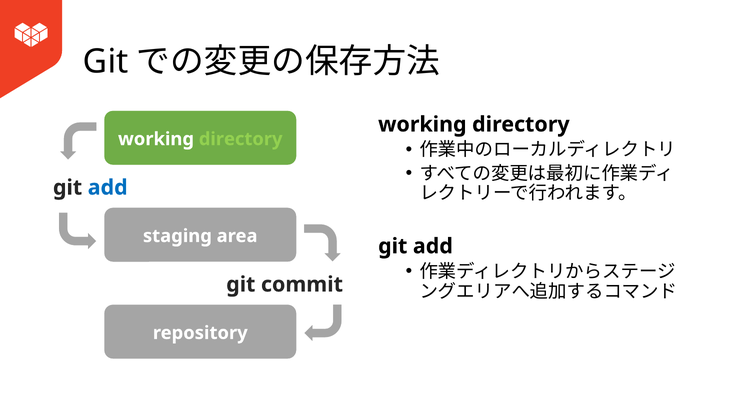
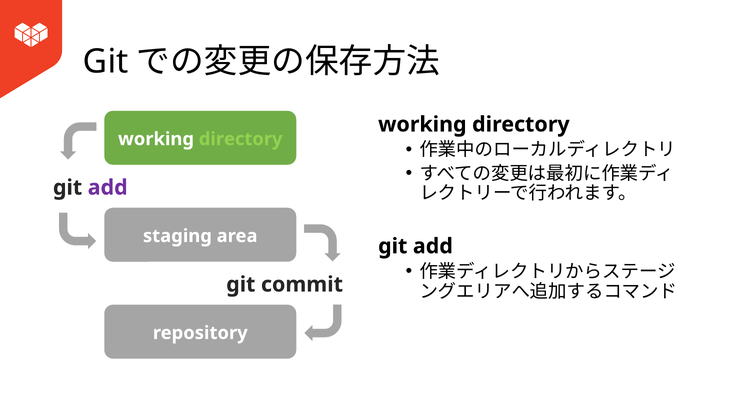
add colour: blue -> purple (108, 188)
